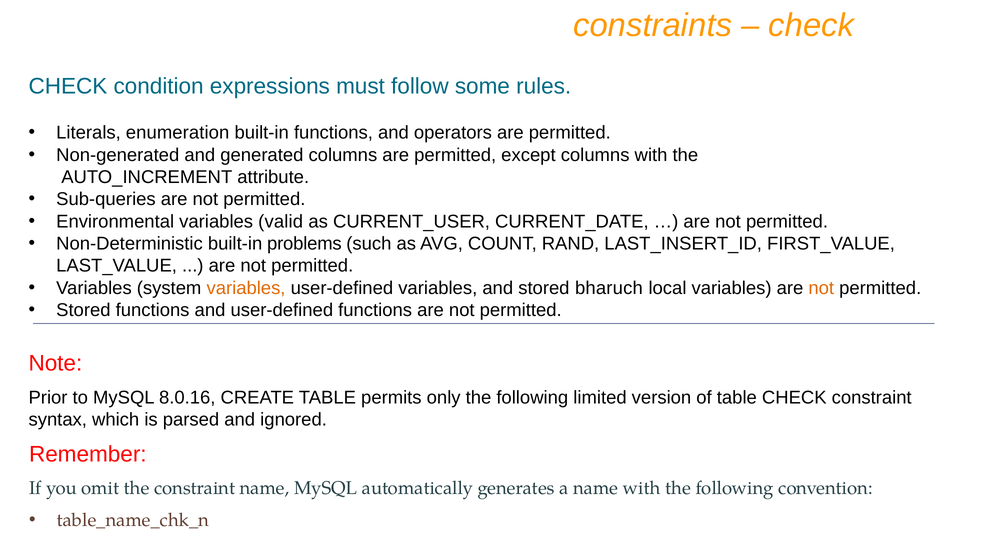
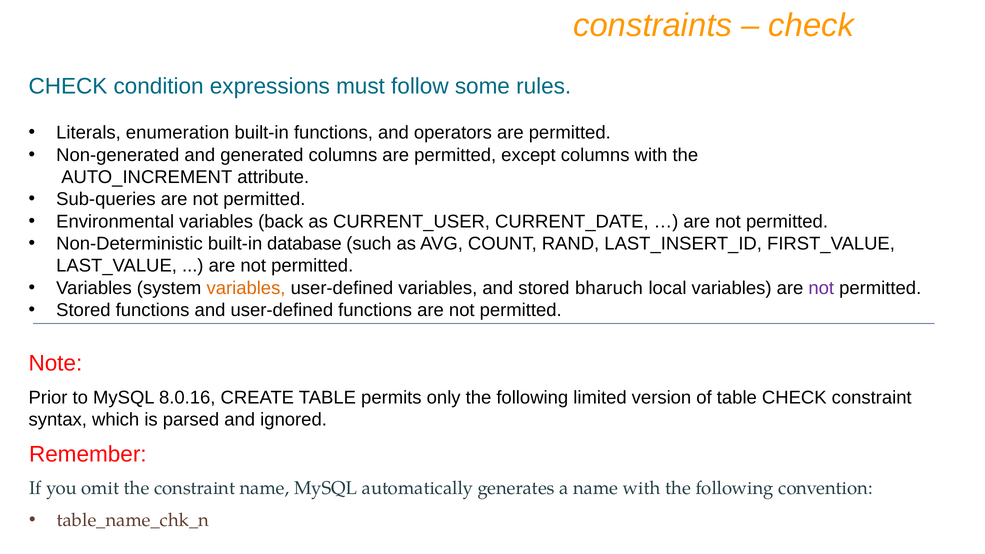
valid: valid -> back (281, 221)
problems: problems -> database (304, 244)
not colour: orange -> purple (821, 288)
